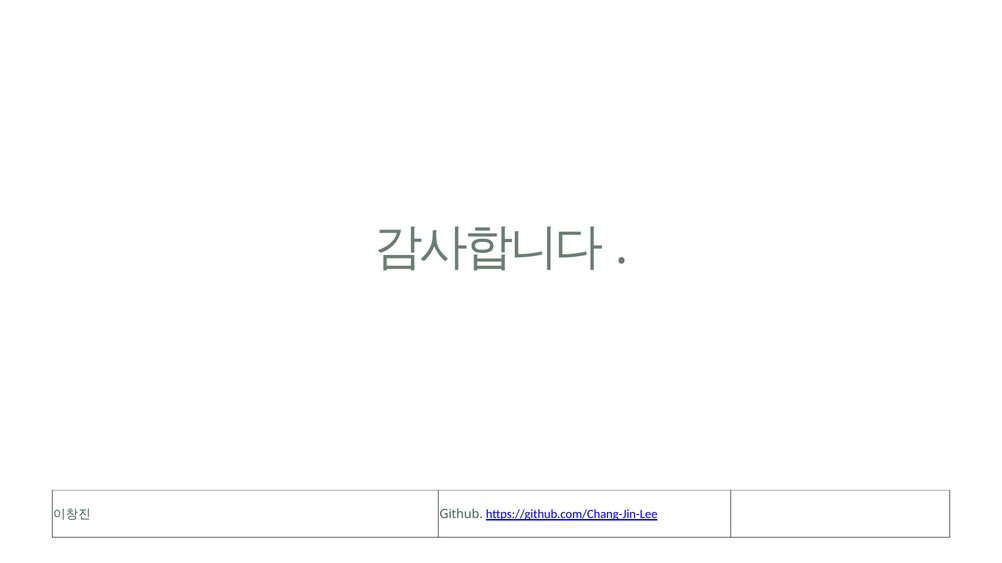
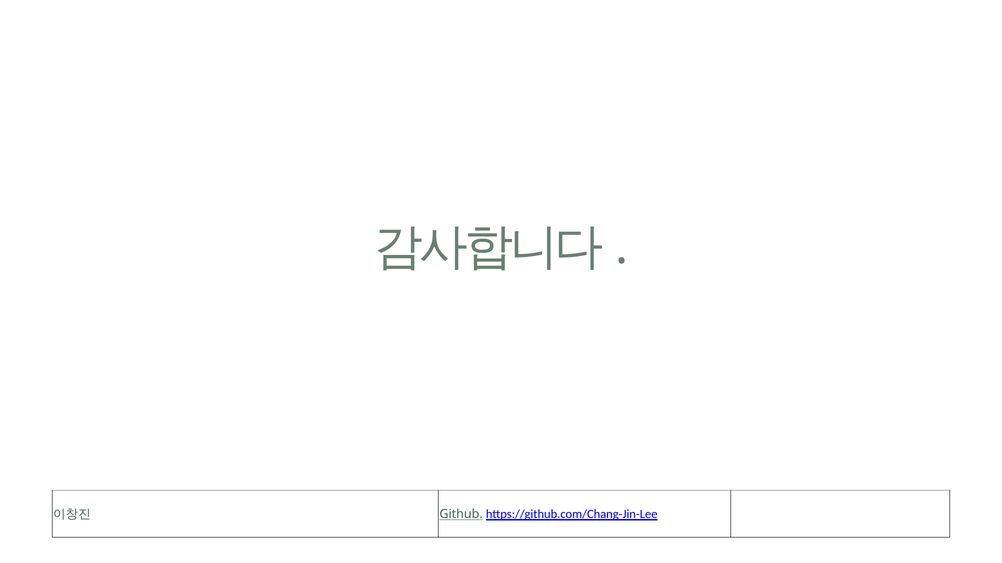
Github underline: none -> present (461, 515)
